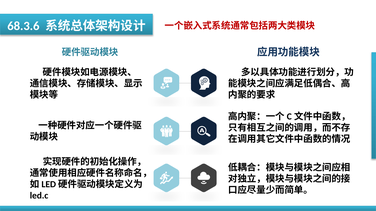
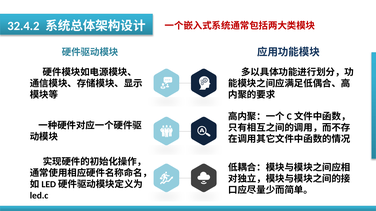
68.3.6: 68.3.6 -> 32.4.2 (23, 26)
